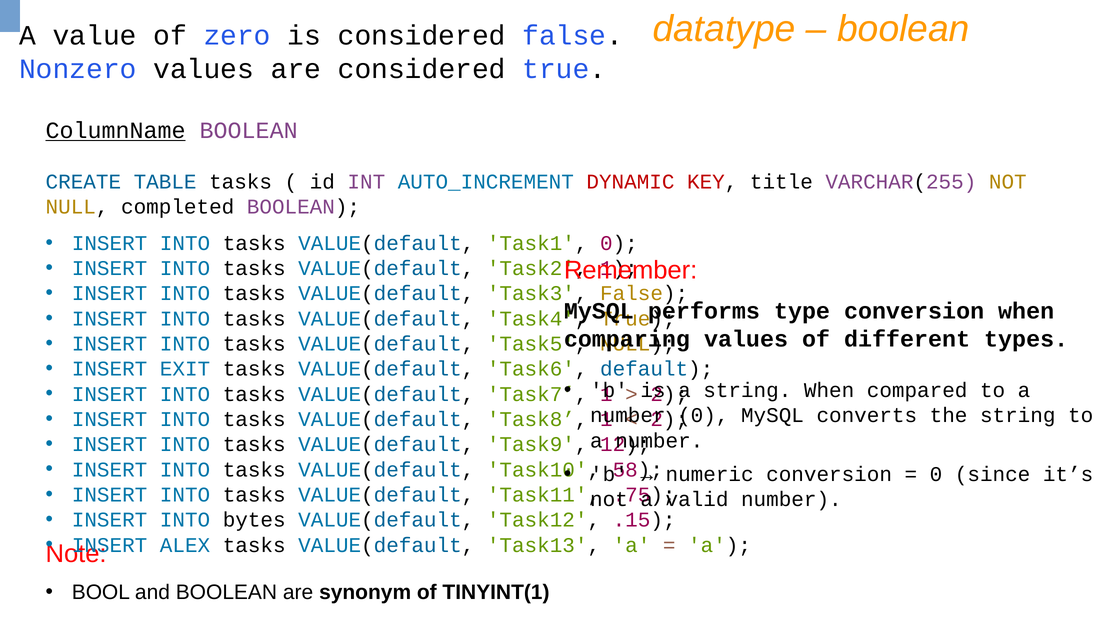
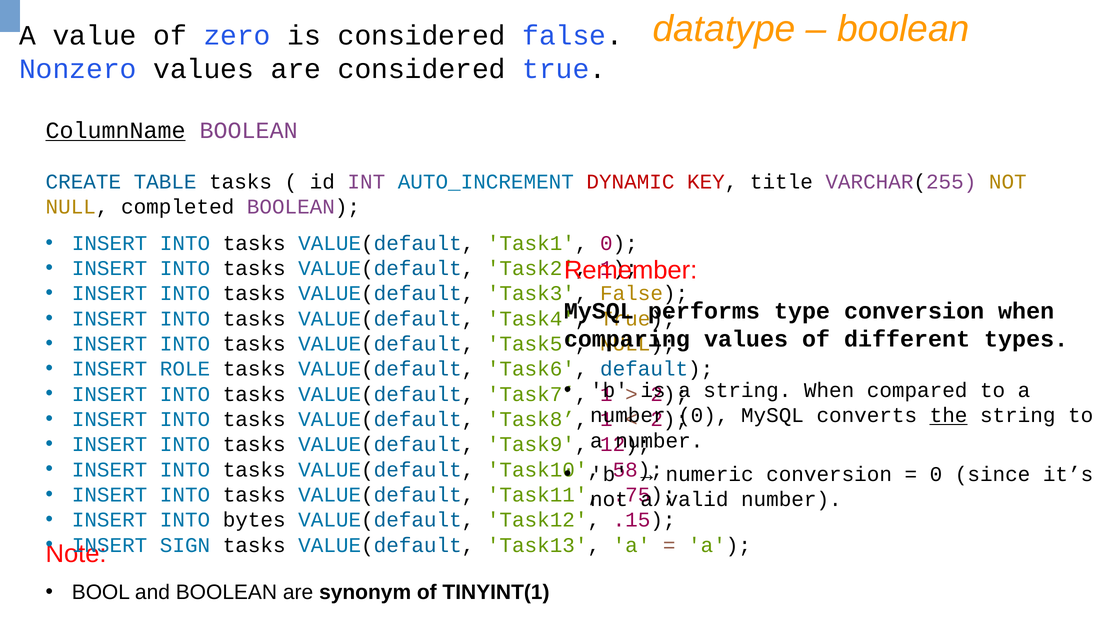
EXIT: EXIT -> ROLE (185, 369)
the underline: none -> present (949, 415)
ALEX: ALEX -> SIGN (185, 545)
